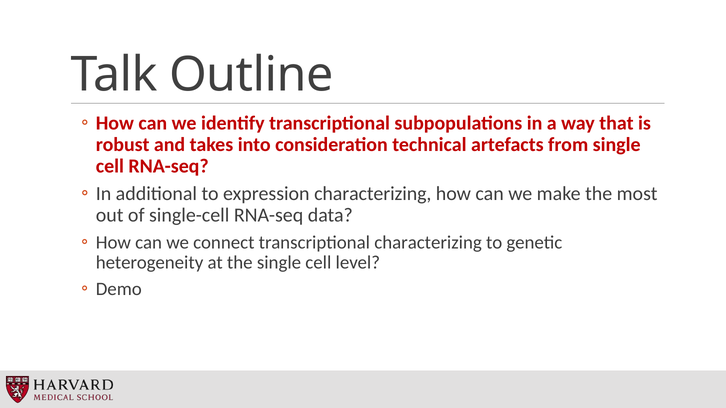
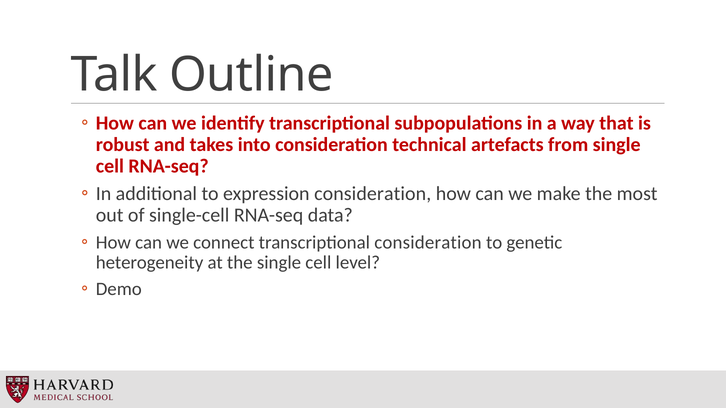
expression characterizing: characterizing -> consideration (373, 194)
transcriptional characterizing: characterizing -> consideration (428, 243)
